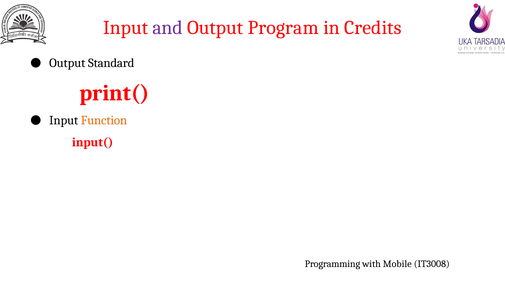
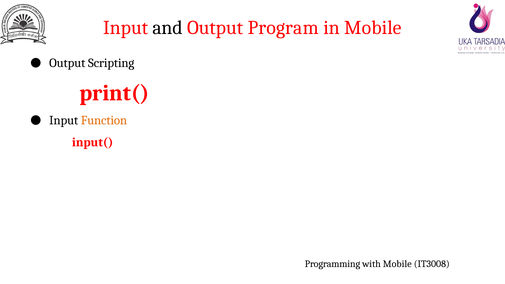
and colour: purple -> black (168, 28)
in Credits: Credits -> Mobile (373, 28)
Standard: Standard -> Scripting (111, 63)
